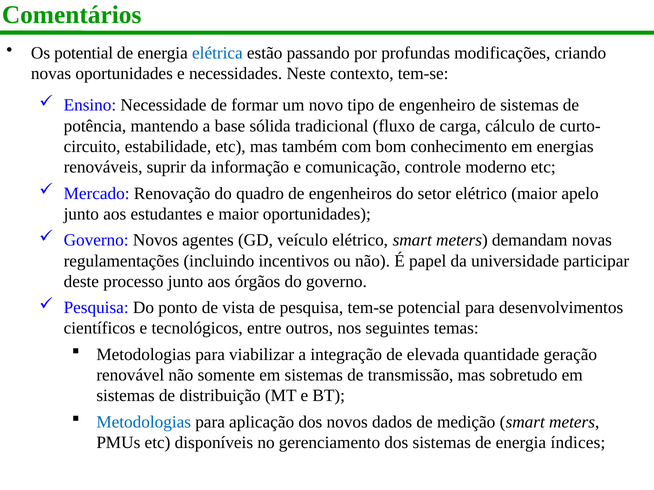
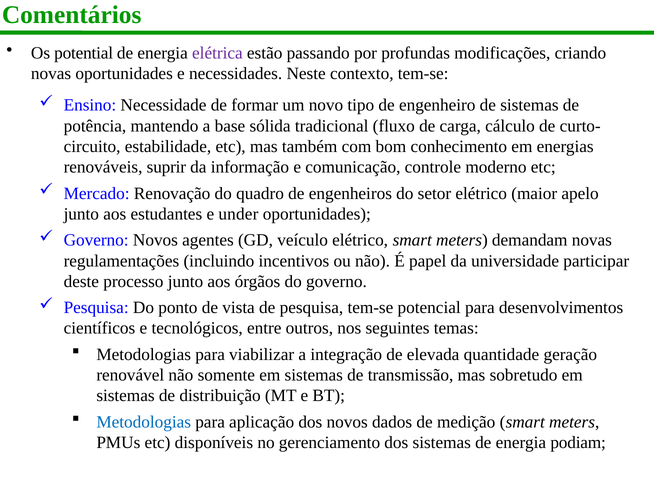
elétrica colour: blue -> purple (217, 53)
e maior: maior -> under (238, 214)
índices: índices -> podiam (578, 443)
